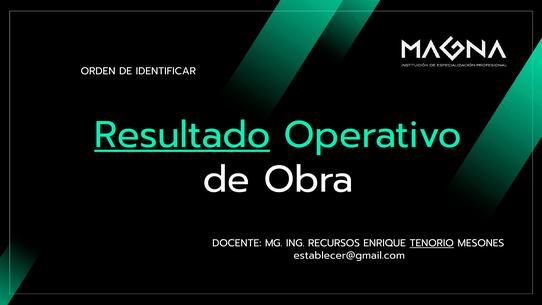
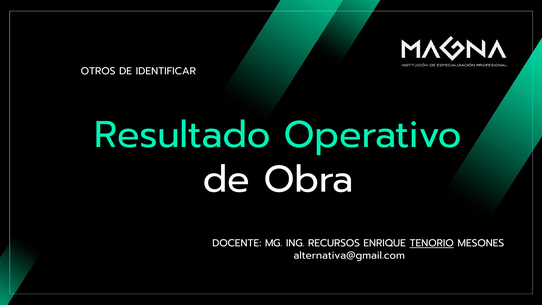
ORDEN: ORDEN -> OTROS (98, 71)
Resultado underline: present -> none (182, 135)
establecer@gmail.com: establecer@gmail.com -> alternativa@gmail.com (349, 255)
